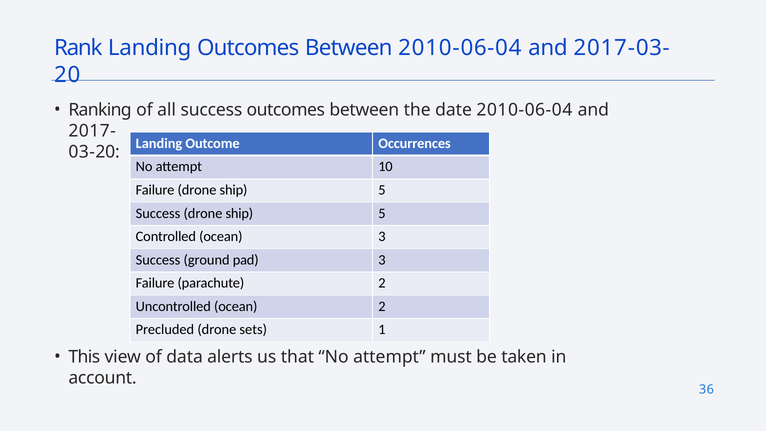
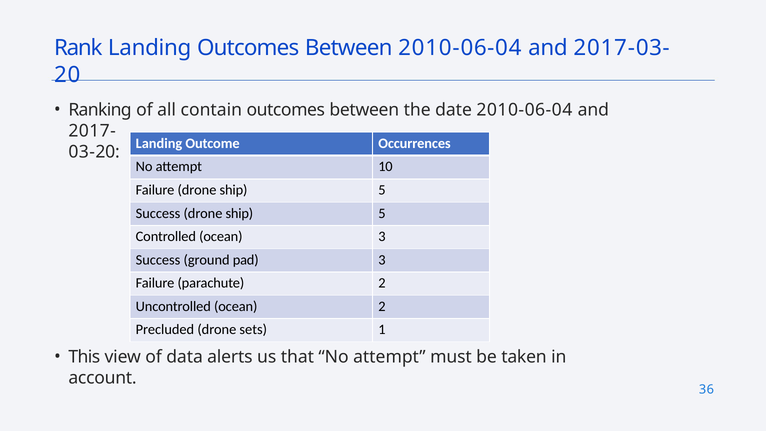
all success: success -> contain (211, 110)
